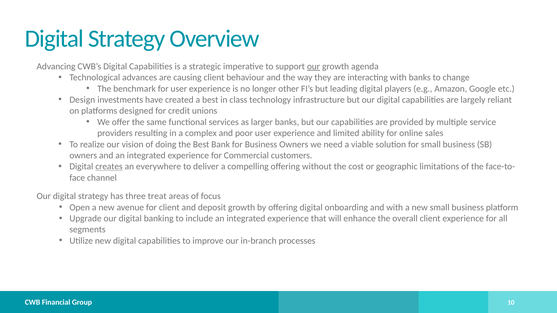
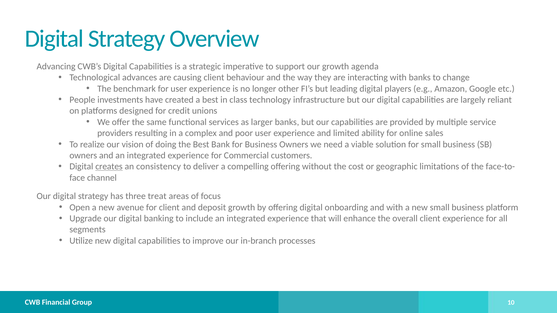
our underline: present -> none (313, 66)
Design: Design -> People (82, 100)
everywhere: everywhere -> consistency (159, 167)
